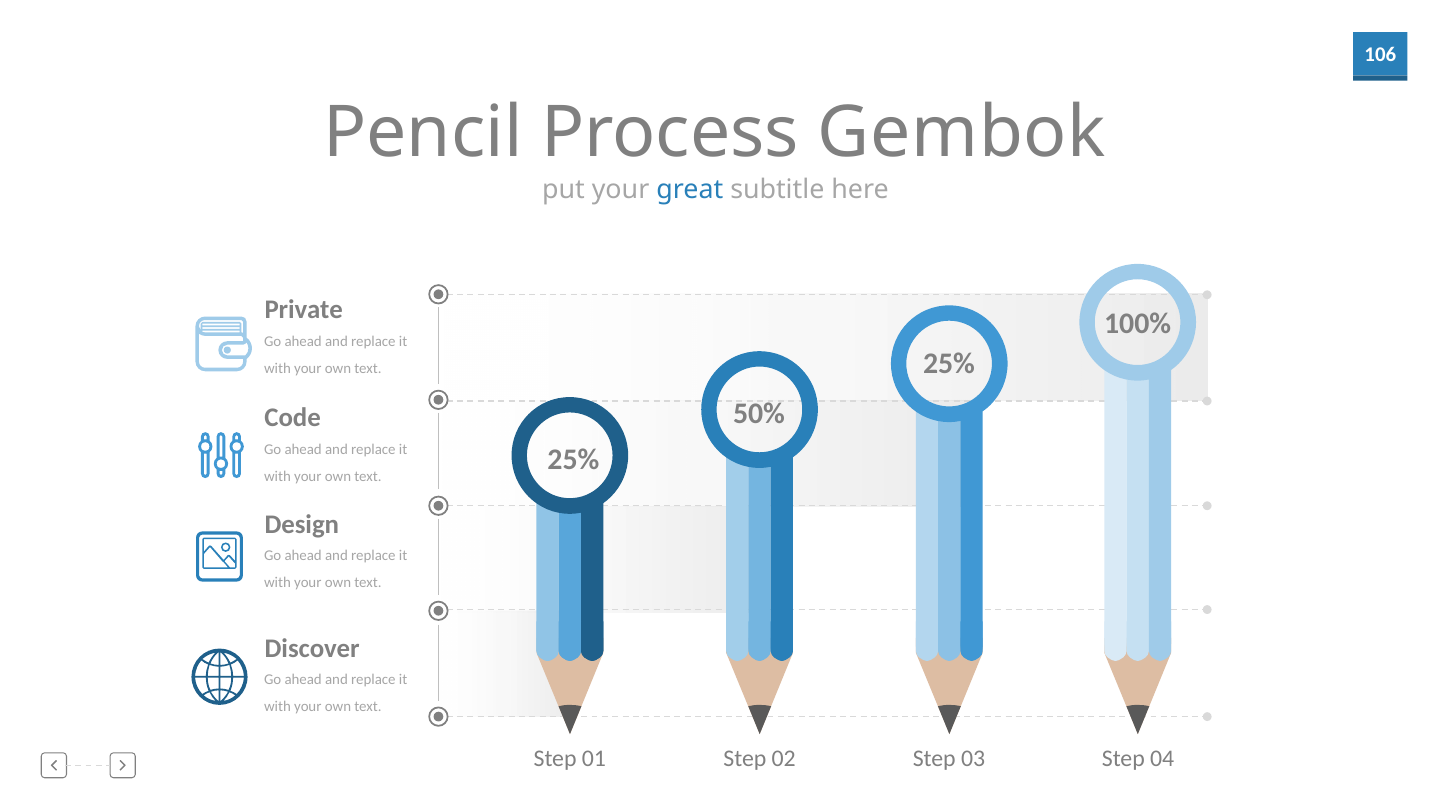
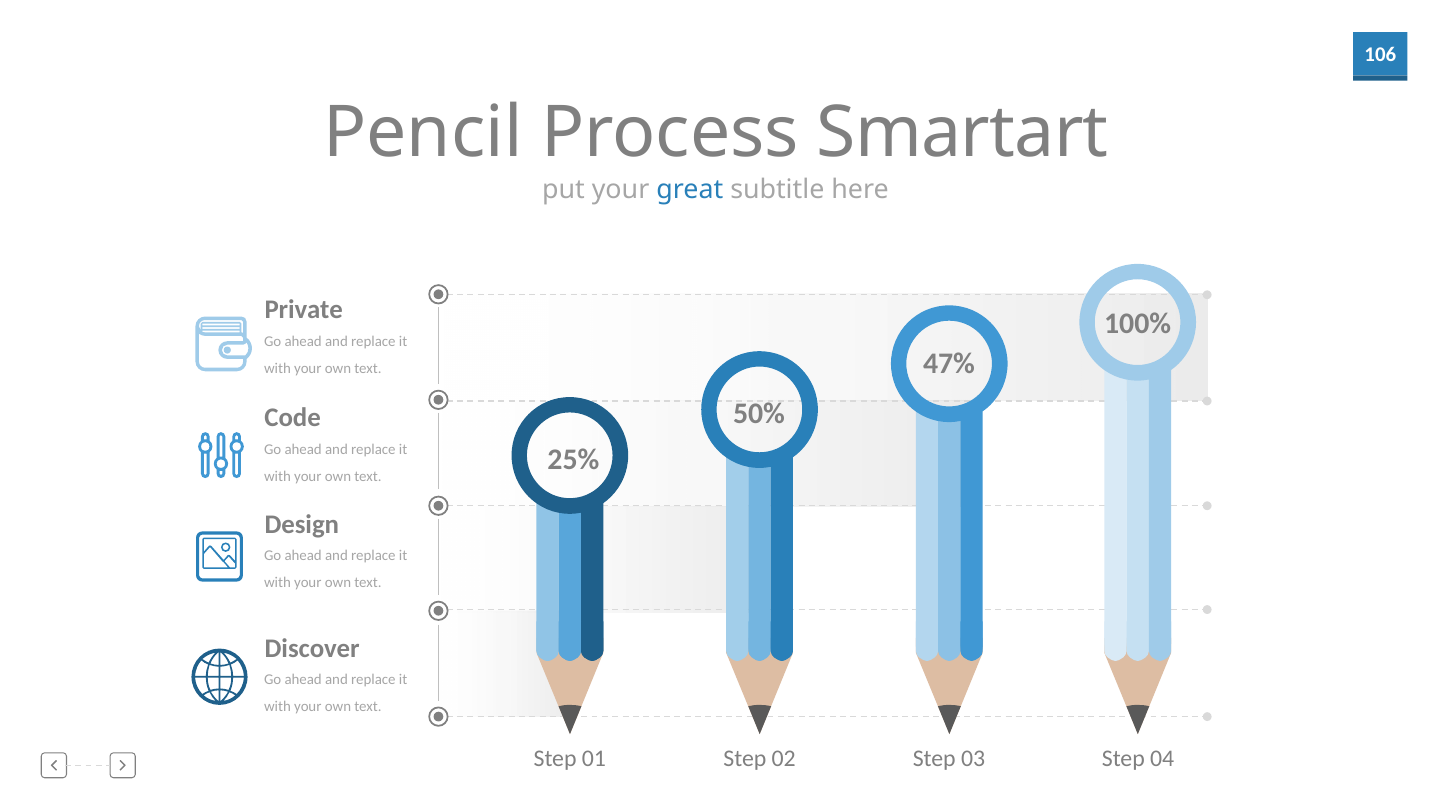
Gembok: Gembok -> Smartart (963, 133)
25%: 25% -> 47% (949, 364)
